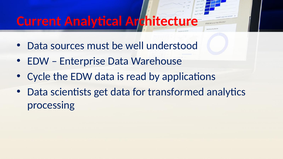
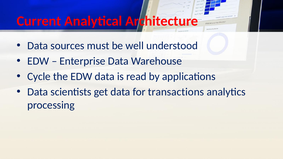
transformed: transformed -> transactions (176, 92)
